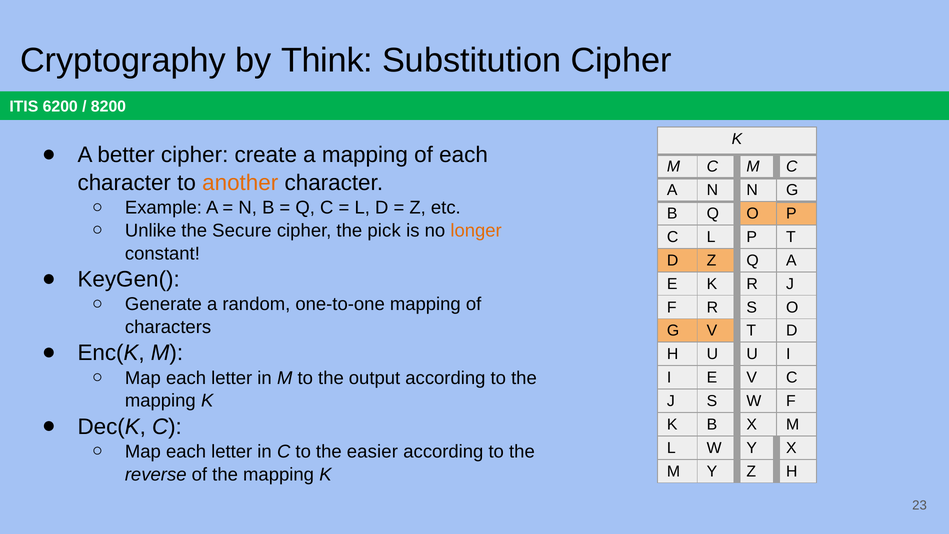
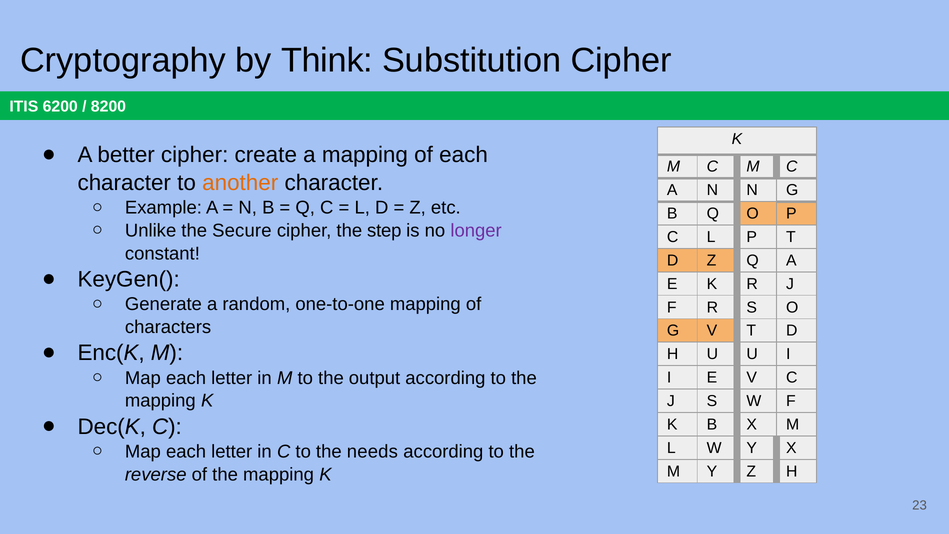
pick: pick -> step (384, 231)
longer colour: orange -> purple (476, 231)
easier: easier -> needs (372, 451)
